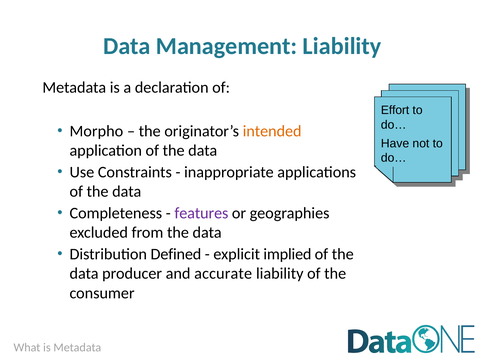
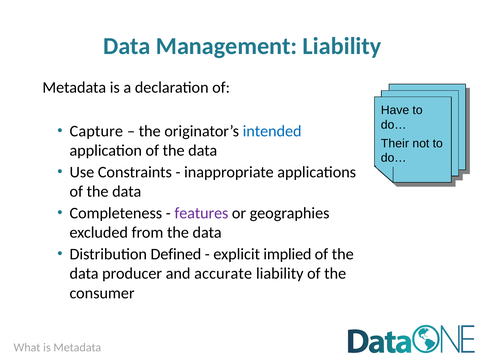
Effort: Effort -> Have (395, 110)
Morpho: Morpho -> Capture (96, 131)
intended colour: orange -> blue (272, 131)
Have: Have -> Their (395, 143)
